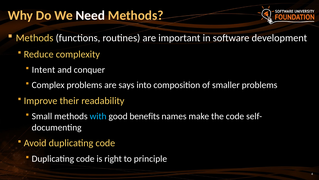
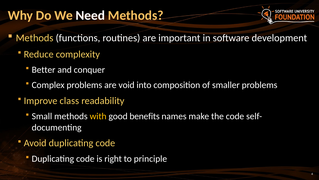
Intent: Intent -> Better (44, 70)
says: says -> void (127, 85)
their: their -> class (69, 100)
with colour: light blue -> yellow (98, 116)
